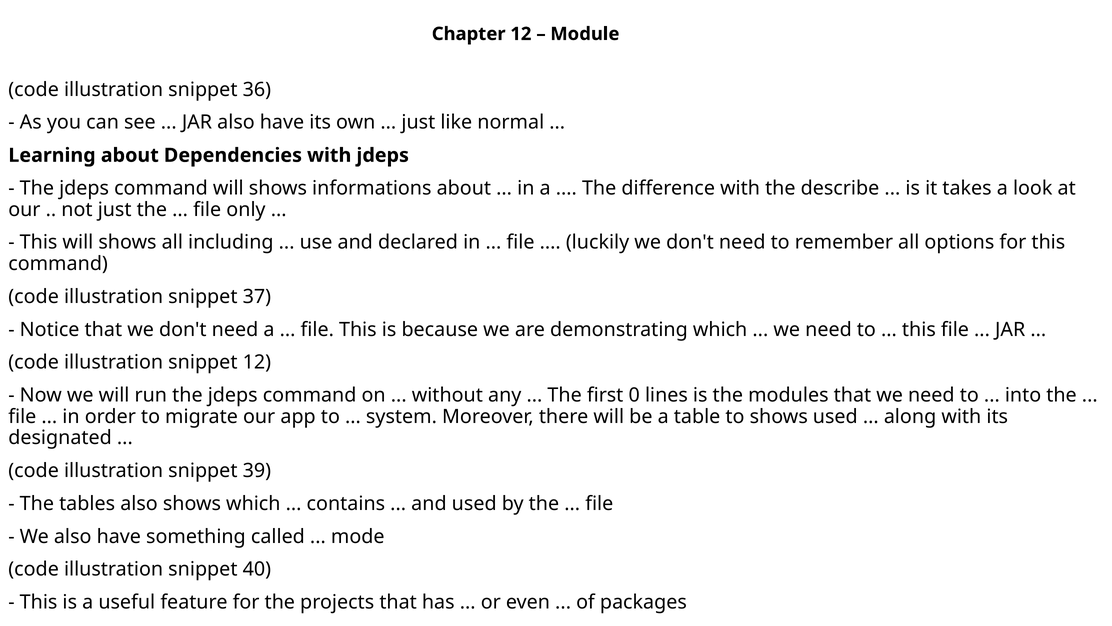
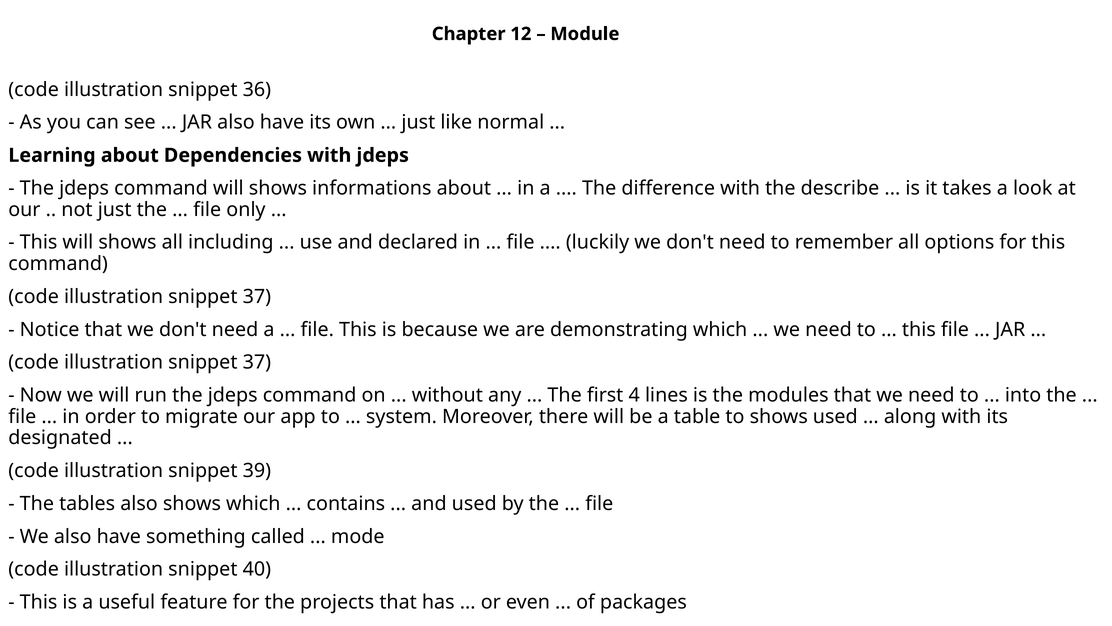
12: 12 -> 37 (257, 362)
0: 0 -> 4 (634, 395)
